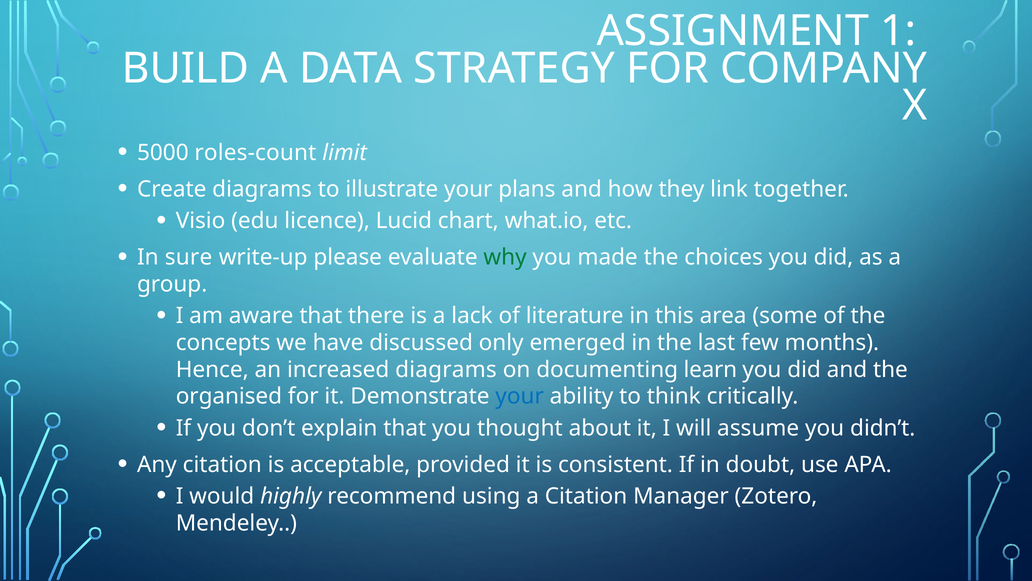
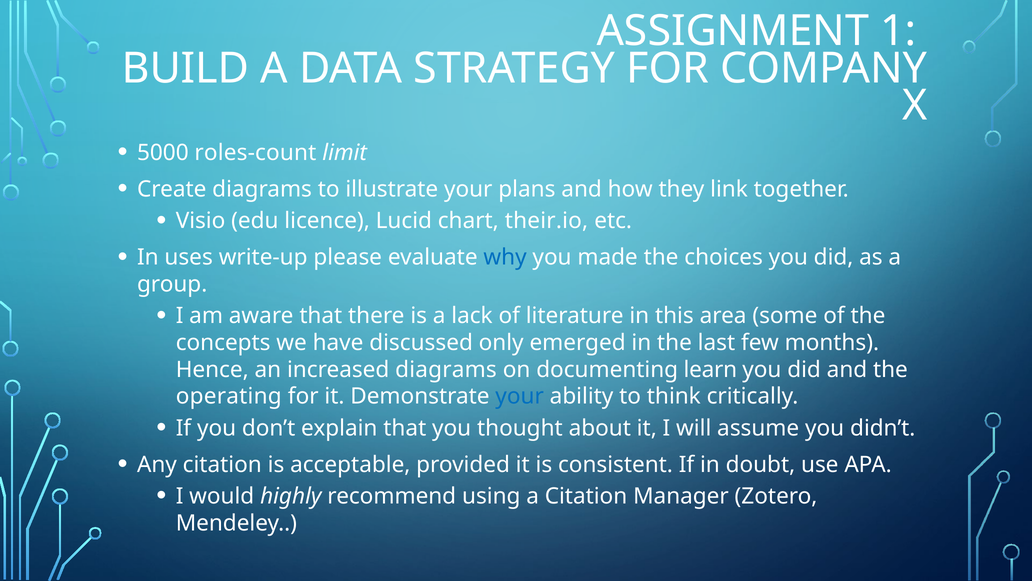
what.io: what.io -> their.io (546, 221)
sure: sure -> uses (189, 257)
why colour: green -> blue (505, 257)
organised: organised -> operating (229, 396)
